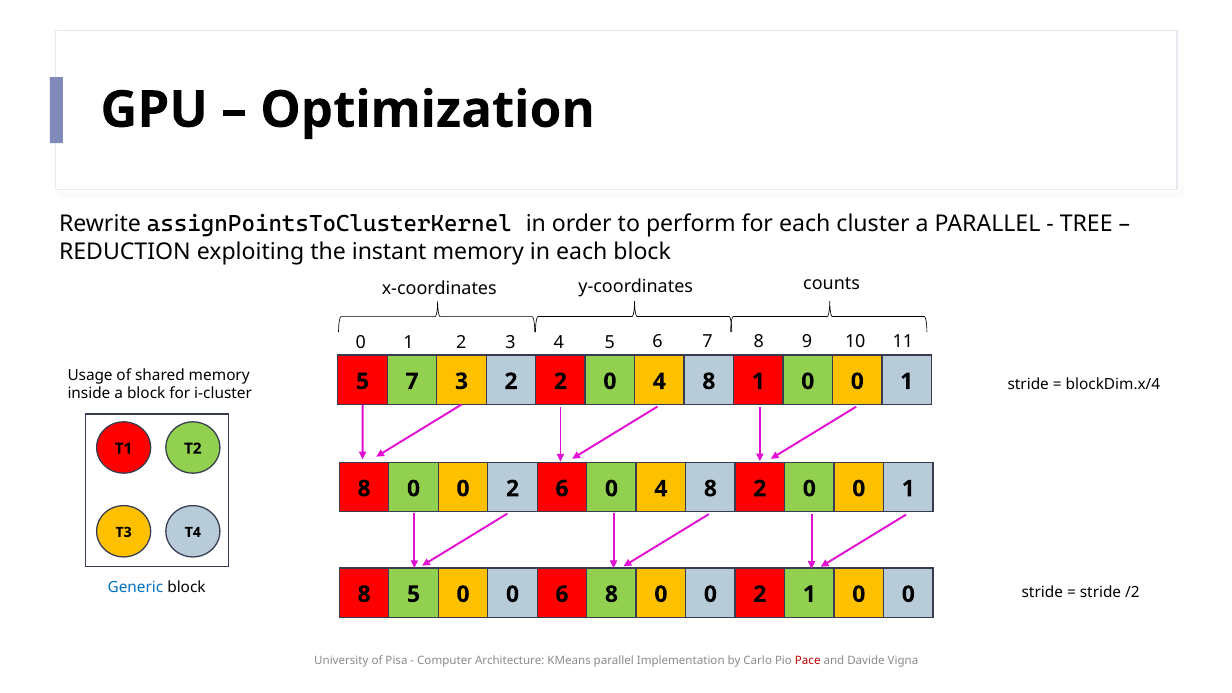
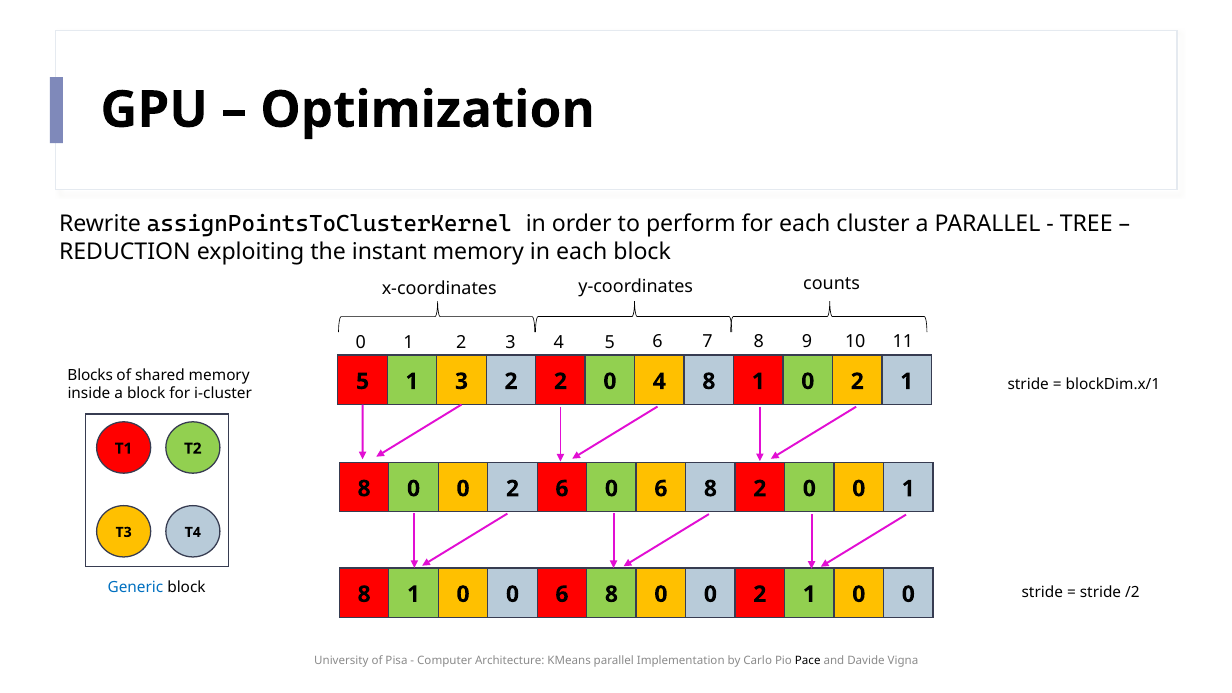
Usage: Usage -> Blocks (90, 375)
5 7: 7 -> 1 (412, 381)
8 1 0 0: 0 -> 2 (857, 381)
blockDim.x/4: blockDim.x/4 -> blockDim.x/1 (1113, 384)
6 0 4: 4 -> 6 (661, 489)
5: 5 -> 1 (414, 594)
Pace colour: red -> black (808, 661)
